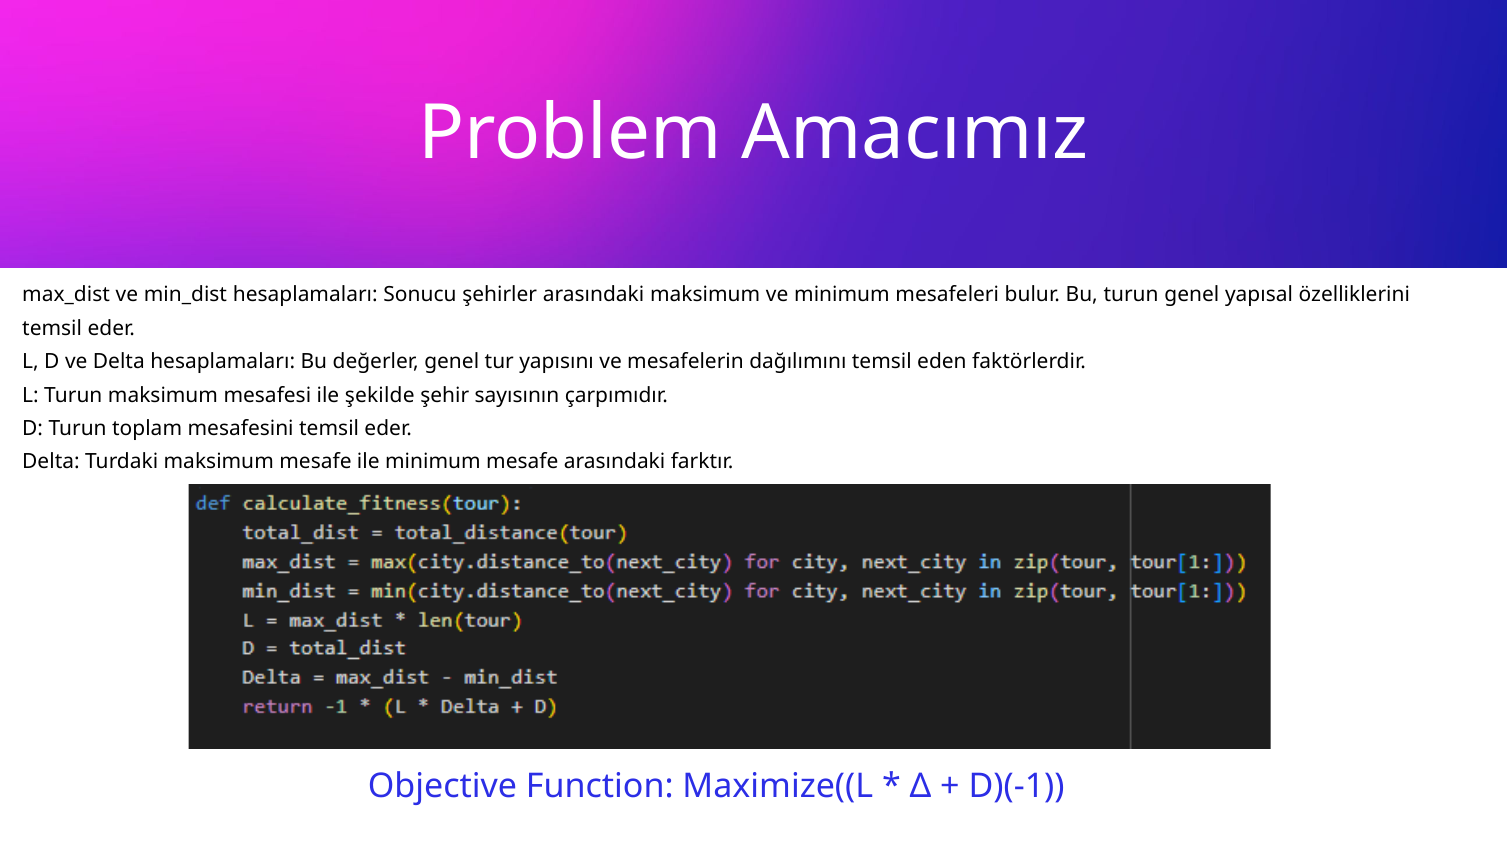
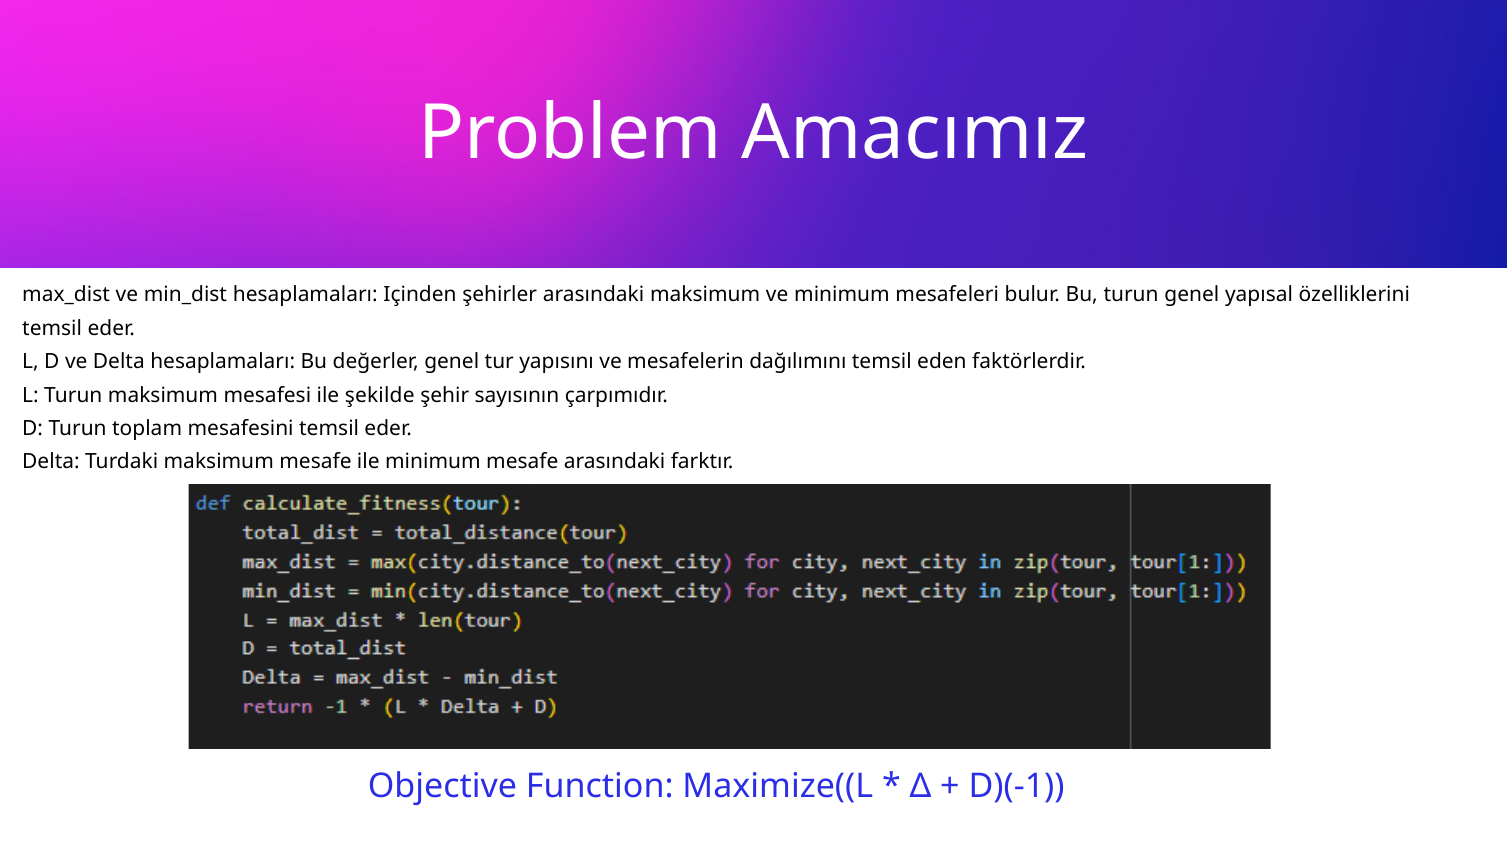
Sonucu: Sonucu -> Içinden (420, 295)
